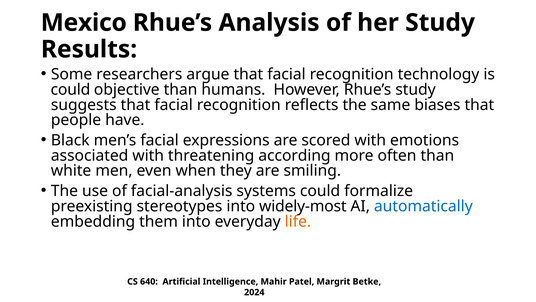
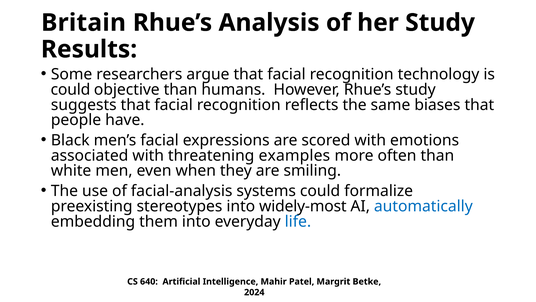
Mexico: Mexico -> Britain (84, 23)
according: according -> examples (294, 155)
life colour: orange -> blue (298, 221)
